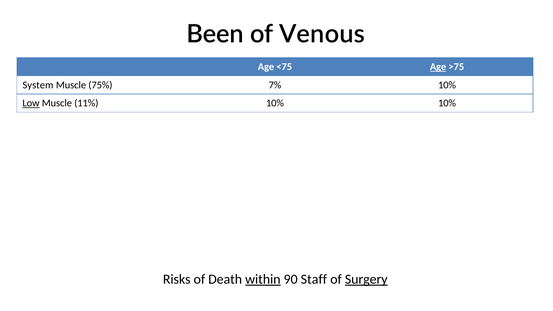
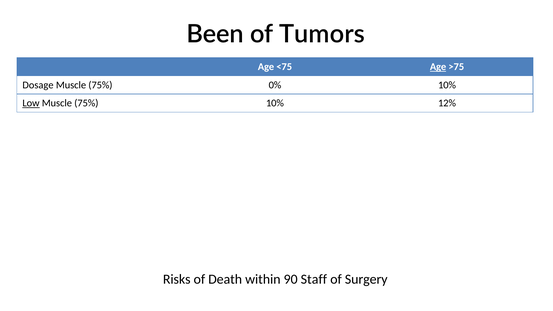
Venous: Venous -> Tumors (322, 34)
System: System -> Dosage (38, 85)
7%: 7% -> 0% (275, 85)
11%: 11% -> 75% (86, 103)
10% 10%: 10% -> 12% (447, 103)
within underline: present -> none (263, 279)
Surgery underline: present -> none (366, 279)
